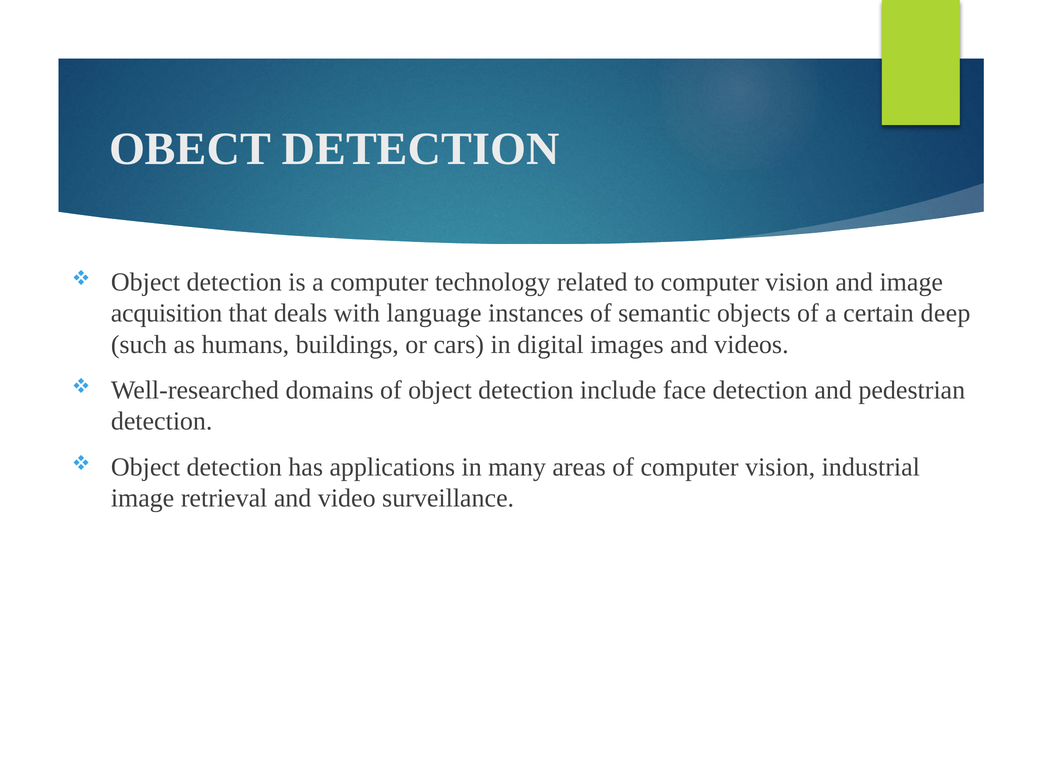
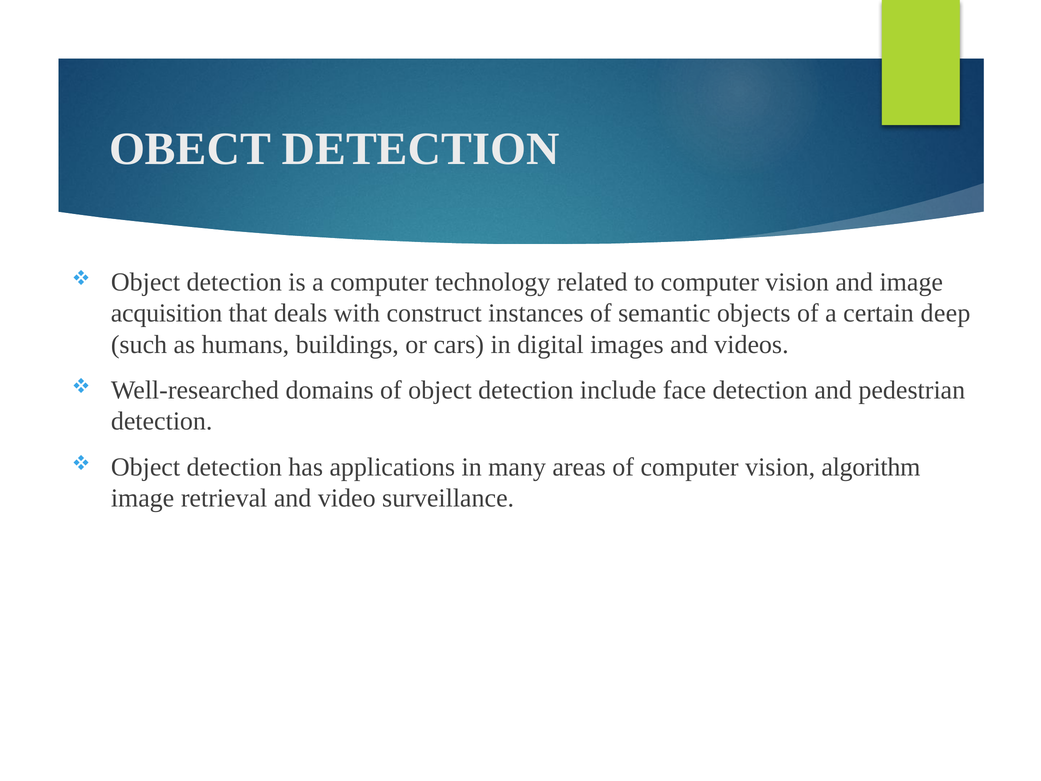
language: language -> construct (434, 313)
industrial: industrial -> algorithm (871, 467)
